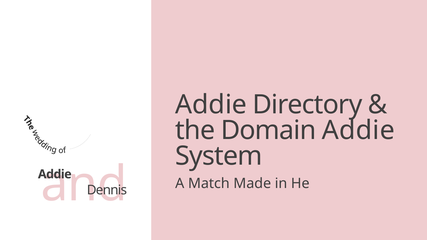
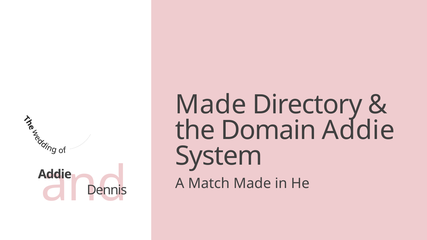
Addie: Addie -> Made (211, 105)
